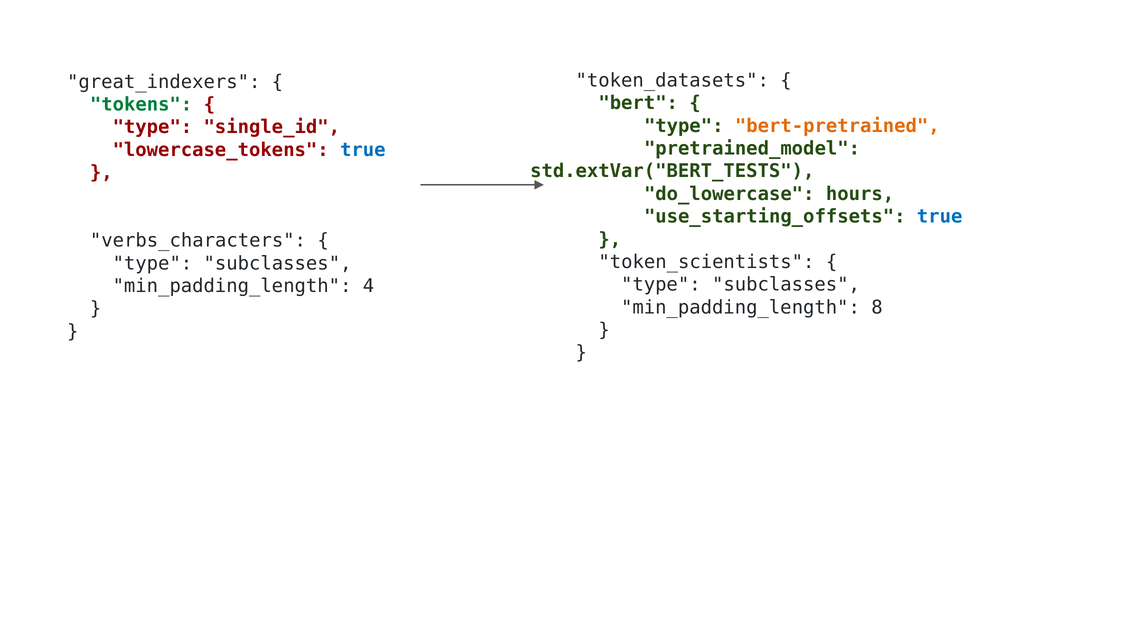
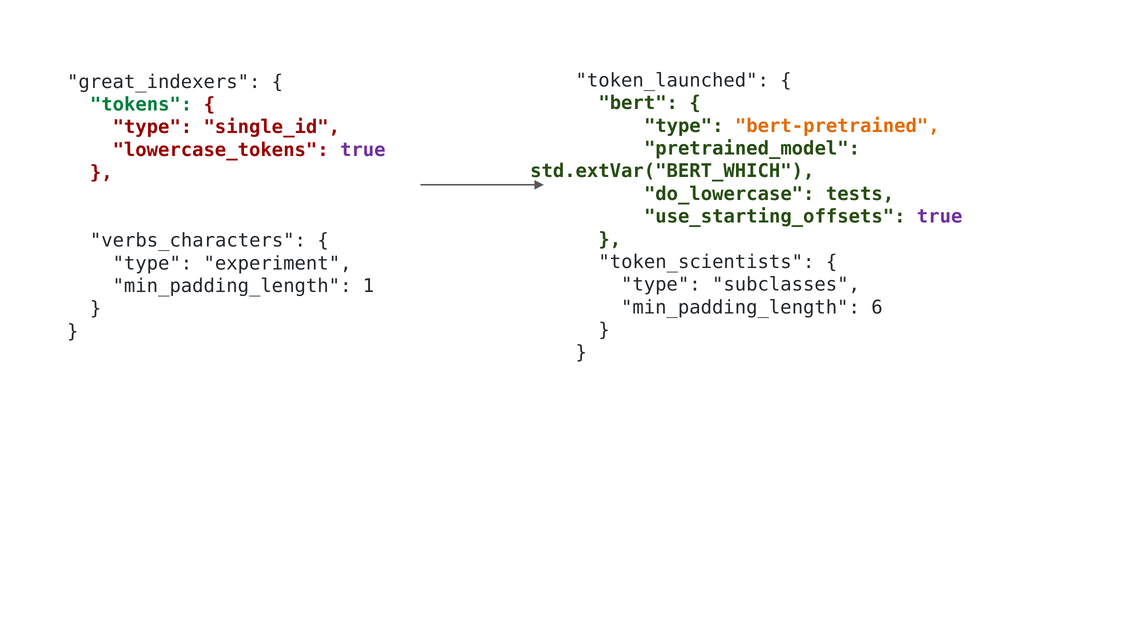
token_datasets: token_datasets -> token_launched (672, 81)
true colour: blue -> purple (363, 150)
std.extVar("BERT_TESTS: std.extVar("BERT_TESTS -> std.extVar("BERT_WHICH (672, 171)
hours: hours -> tests (860, 194)
true colour: blue -> purple (940, 217)
subclasses: subclasses -> experiment (278, 264)
4: 4 -> 1 (369, 286)
8: 8 -> 6 (877, 308)
